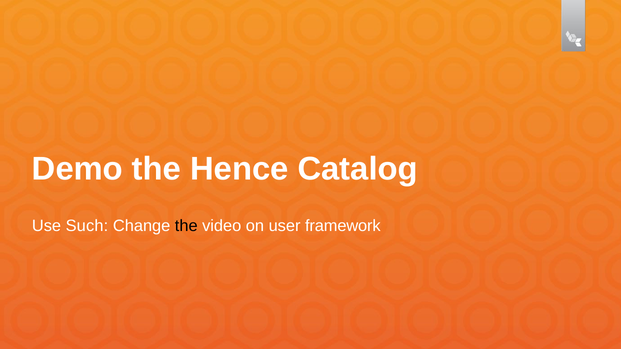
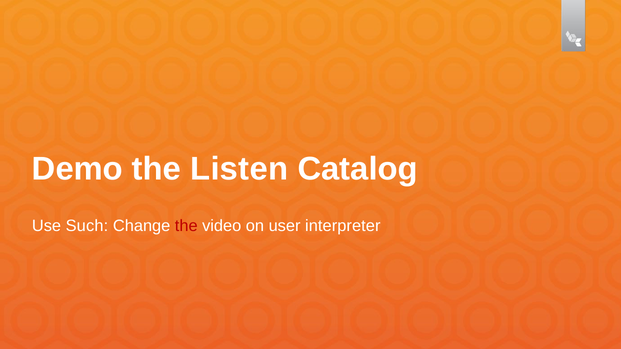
Hence: Hence -> Listen (239, 169)
the colour: black -> red (186, 226)
framework: framework -> interpreter (343, 226)
